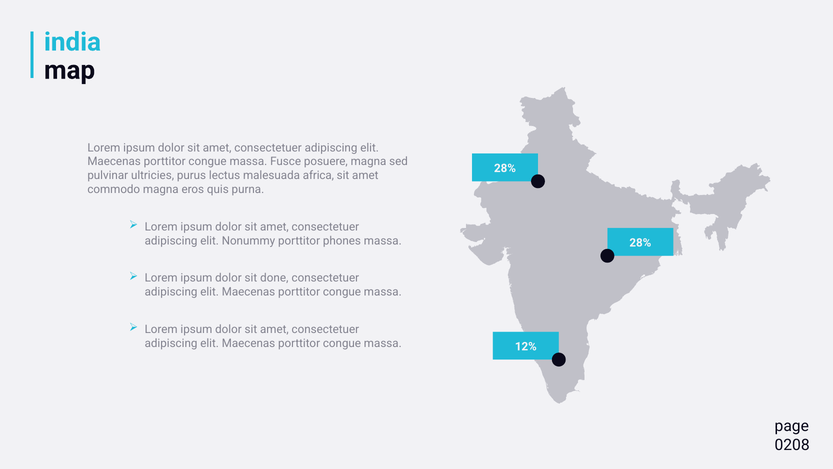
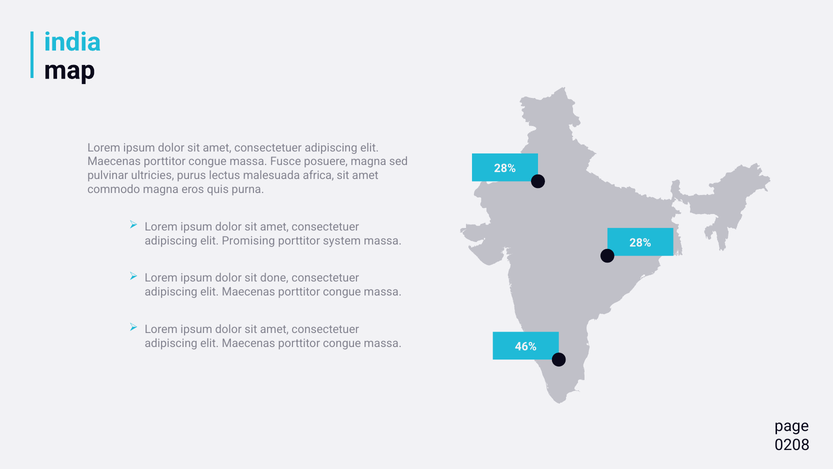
Nonummy: Nonummy -> Promising (248, 241)
phones: phones -> system (342, 241)
12%: 12% -> 46% (526, 346)
